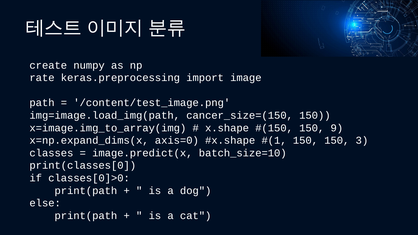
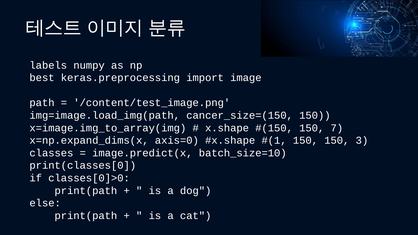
create: create -> labels (48, 65)
rate: rate -> best (42, 78)
9: 9 -> 7 (337, 128)
